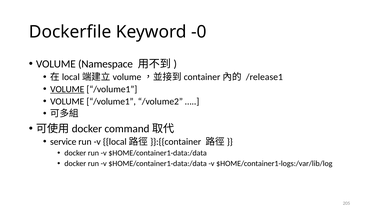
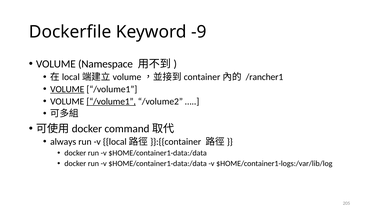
-0: -0 -> -9 (199, 32)
/release1: /release1 -> /rancher1 (264, 77)
/volume1 underline: none -> present (111, 102)
service: service -> always (63, 142)
